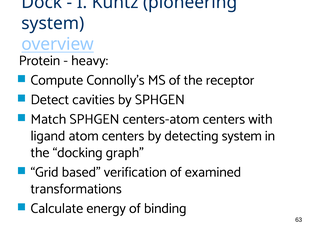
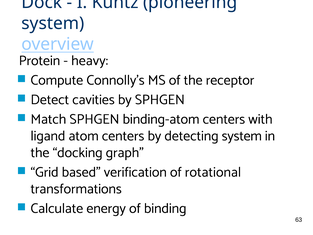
centers-atom: centers-atom -> binding-atom (161, 119)
examined: examined -> rotational (213, 172)
